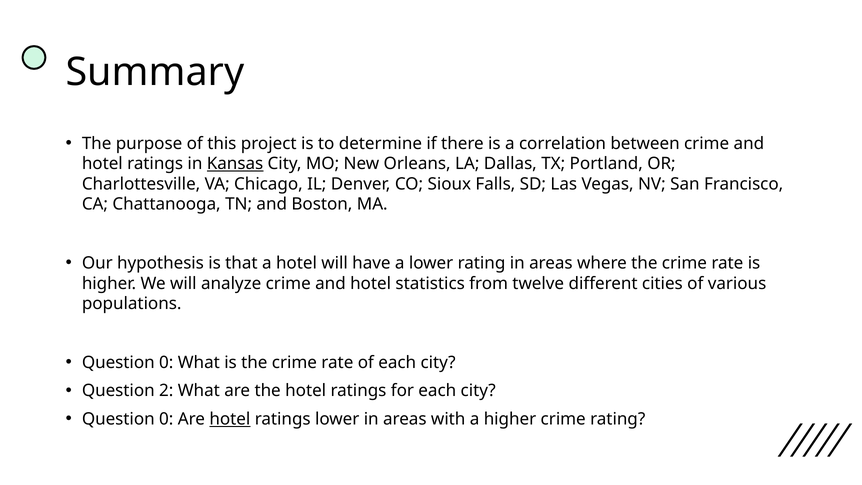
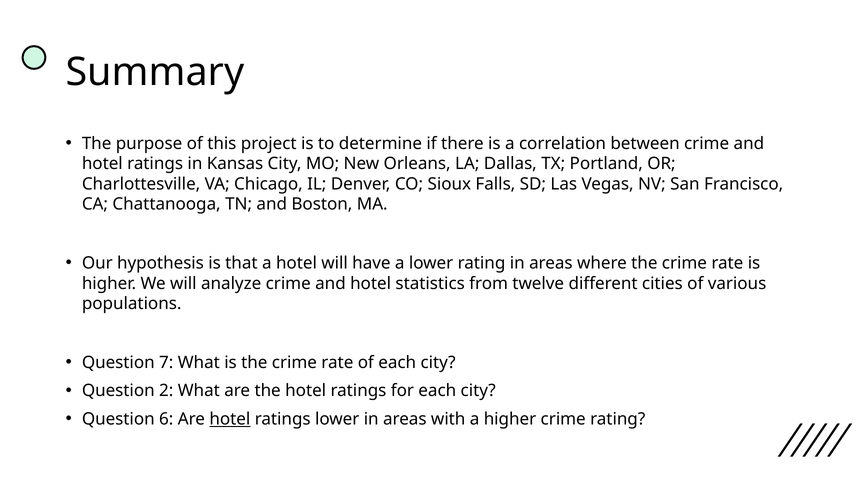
Kansas underline: present -> none (235, 164)
0: 0 -> 7 (166, 362)
0: 0 -> 6 (166, 419)
